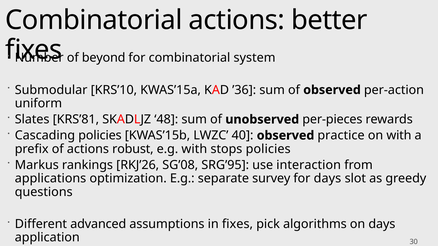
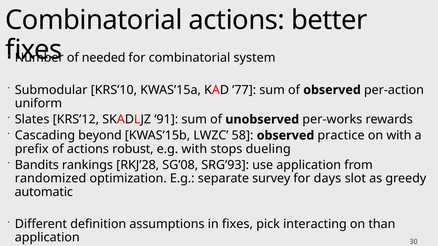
beyond: beyond -> needed (104, 58)
’36: ’36 -> ’77 (244, 90)
KRS’81: KRS’81 -> KRS’12 (76, 120)
48: 48 -> 91 (166, 120)
per-pieces: per-pieces -> per-works (332, 120)
Cascading policies: policies -> beyond (100, 136)
40: 40 -> 58 (243, 136)
stops policies: policies -> dueling (268, 149)
Markus: Markus -> Bandits (37, 165)
RKJ’26: RKJ’26 -> RKJ’28 (138, 165)
SRG’95: SRG’95 -> SRG’93 (225, 165)
use interaction: interaction -> application (309, 165)
applications: applications -> randomized (51, 179)
questions: questions -> automatic (44, 192)
advanced: advanced -> definition (98, 224)
algorithms: algorithms -> interacting (315, 224)
on days: days -> than (382, 224)
